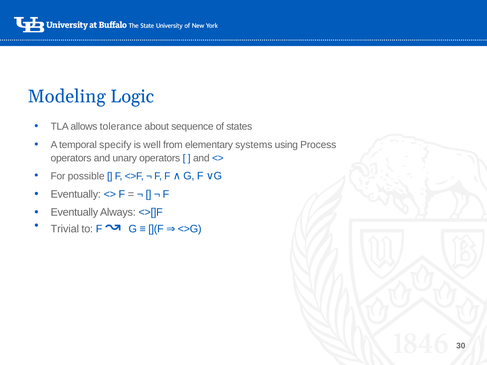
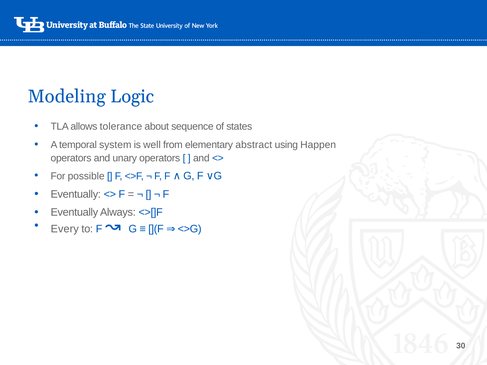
specify: specify -> system (115, 145)
systems: systems -> abstract (254, 145)
Process: Process -> Happen (318, 145)
Trivial: Trivial -> Every (65, 229)
